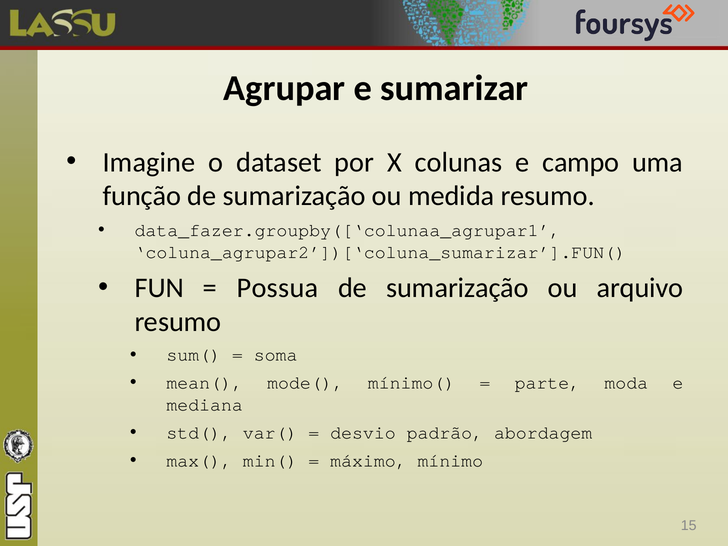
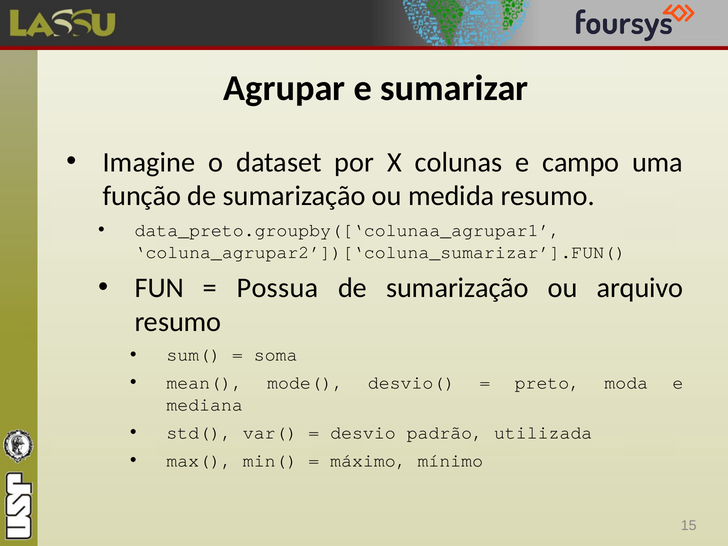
data_fazer.groupby([‘colunaa_agrupar1: data_fazer.groupby([‘colunaa_agrupar1 -> data_preto.groupby([‘colunaa_agrupar1 (347, 230)
mínimo(: mínimo( -> desvio( (412, 383)
parte: parte -> preto (547, 383)
abordagem: abordagem -> utilizada (543, 433)
